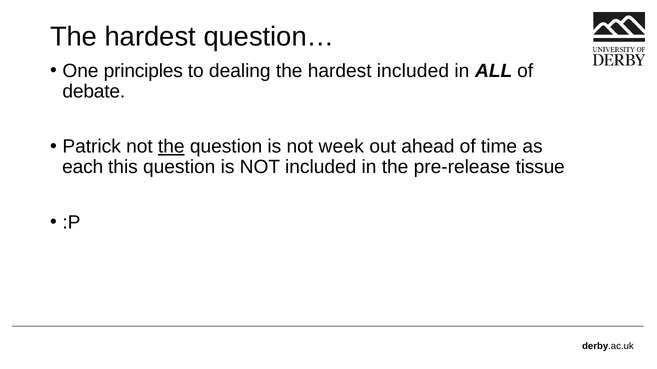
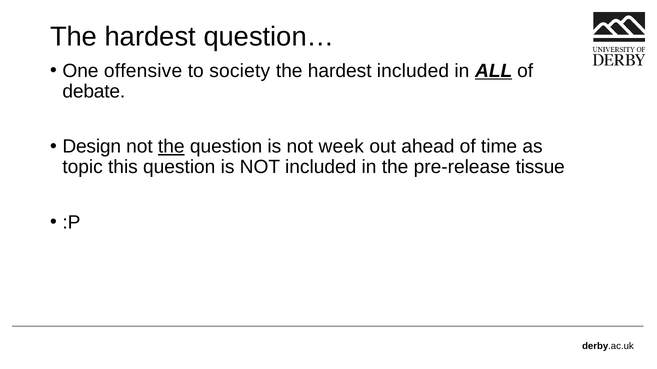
principles: principles -> offensive (143, 71)
dealing: dealing -> society (240, 71)
ALL underline: none -> present (494, 71)
Patrick: Patrick -> Design (92, 147)
each: each -> topic (83, 167)
